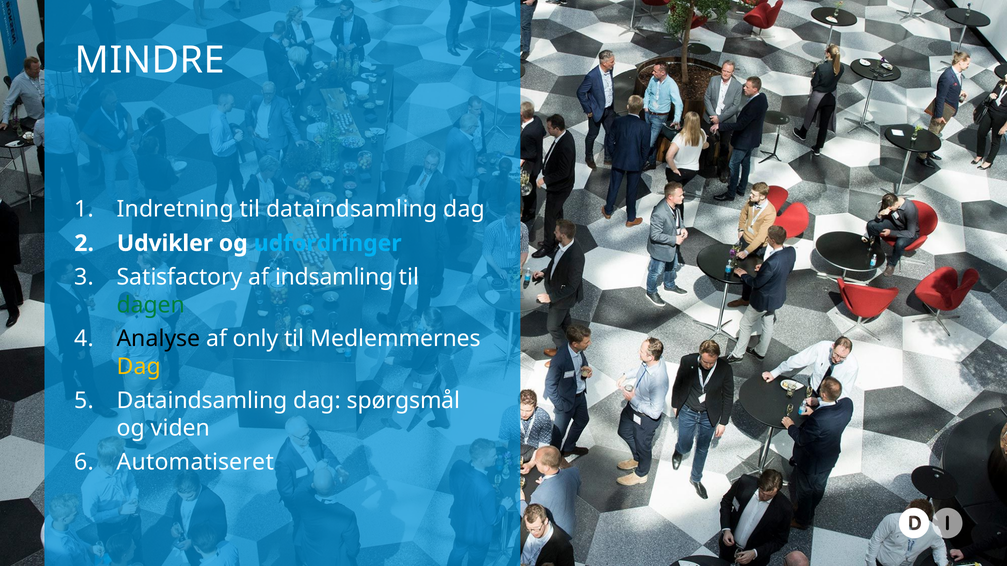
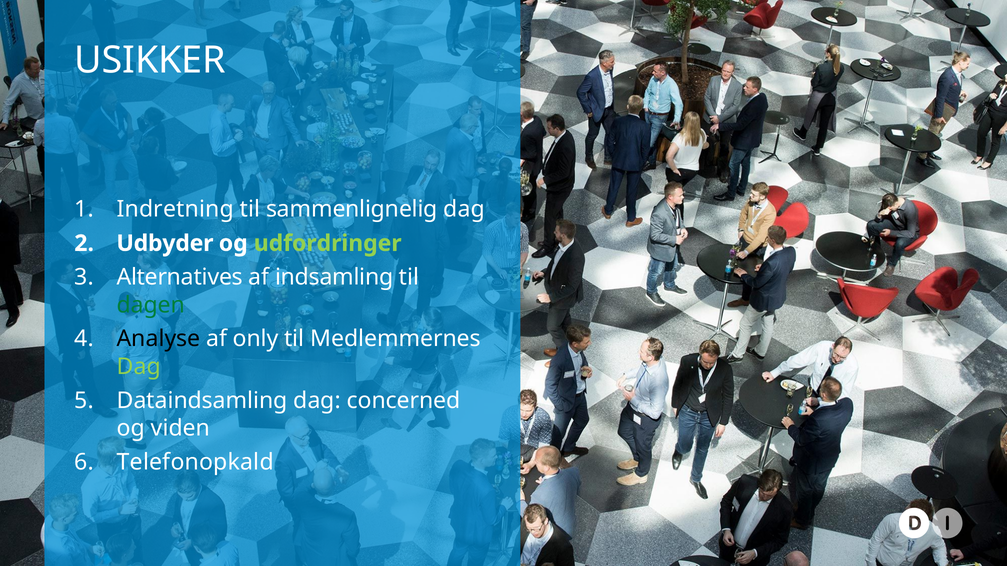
MINDRE: MINDRE -> USIKKER (150, 60)
til dataindsamling: dataindsamling -> sammenlignelig (352, 210)
Udvikler: Udvikler -> Udbyder (165, 243)
udfordringer colour: light blue -> light green (328, 243)
Satisfactory: Satisfactory -> Alternatives (180, 277)
Dag colour: yellow -> light green (139, 367)
spørgsmål: spørgsmål -> concerned (404, 401)
Automatiseret: Automatiseret -> Telefonopkald (195, 462)
